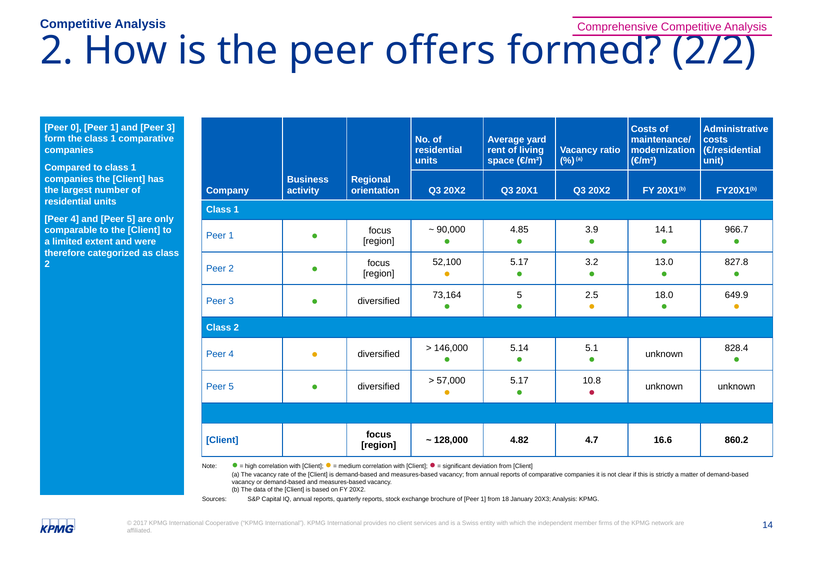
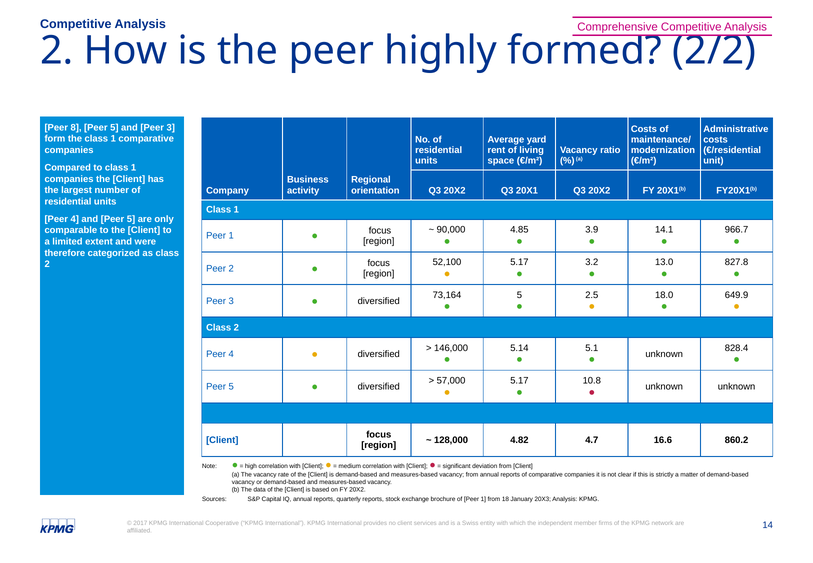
offers: offers -> highly (441, 51)
0: 0 -> 8 (76, 127)
1: 1 -> 5 (114, 127)
